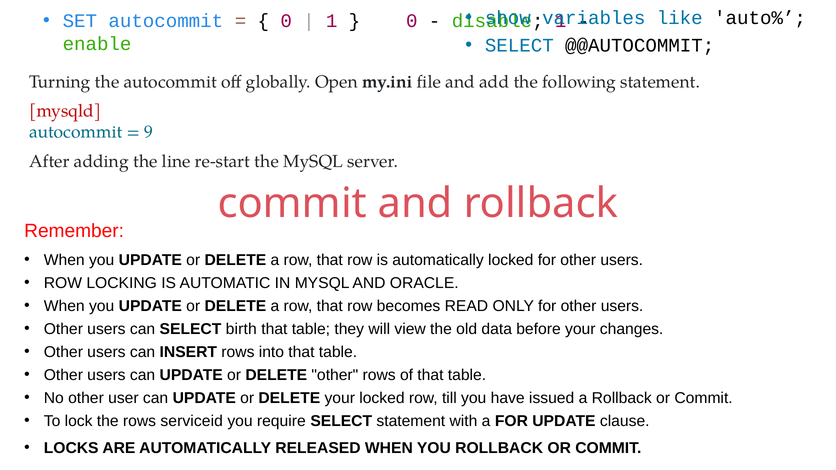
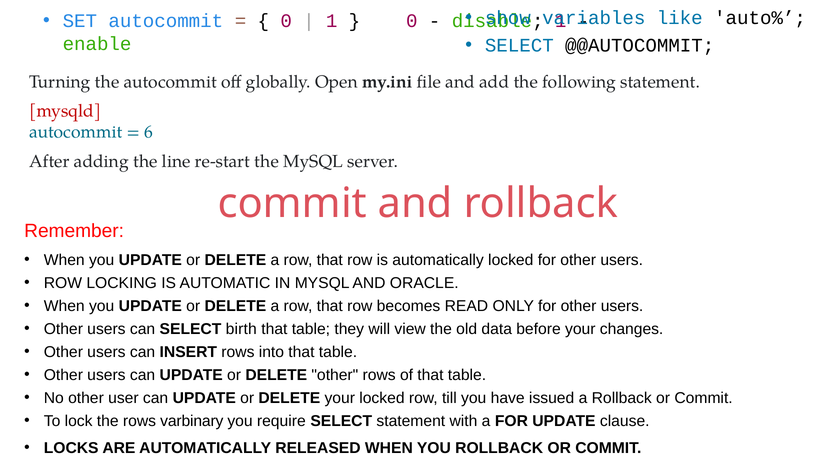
9: 9 -> 6 (149, 132)
serviceid: serviceid -> varbinary (192, 421)
